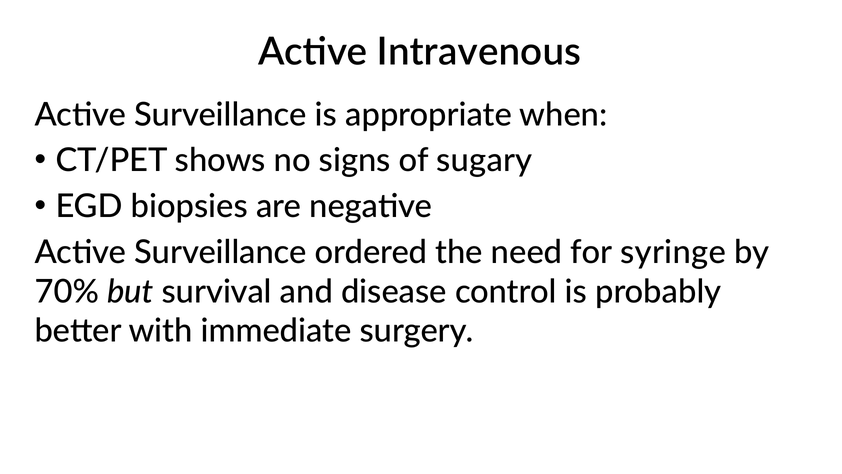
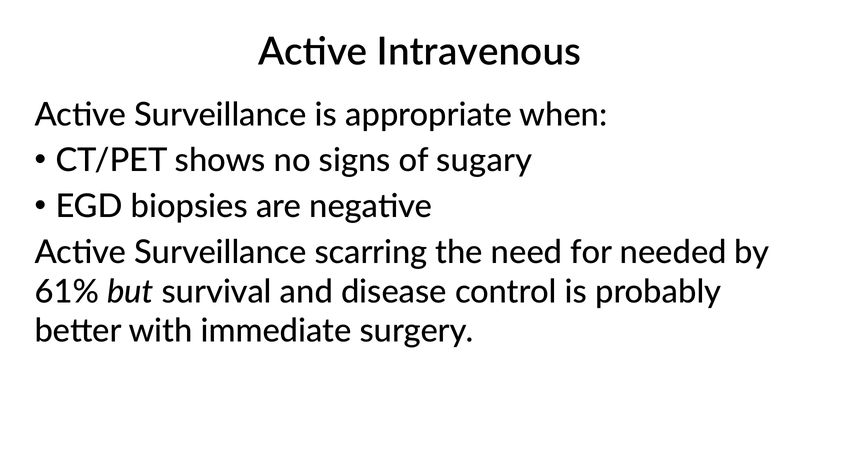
ordered: ordered -> scarring (371, 252)
syringe: syringe -> needed (673, 252)
70%: 70% -> 61% (67, 292)
